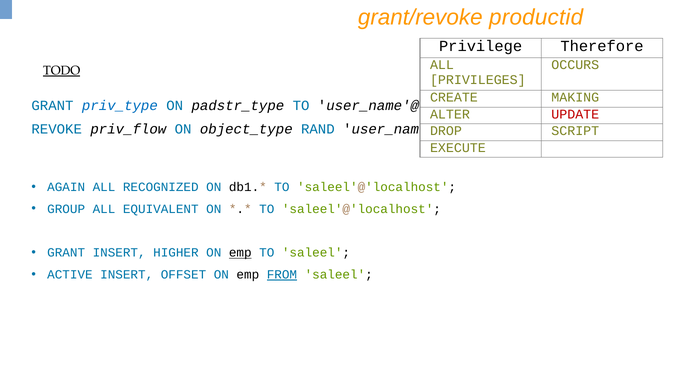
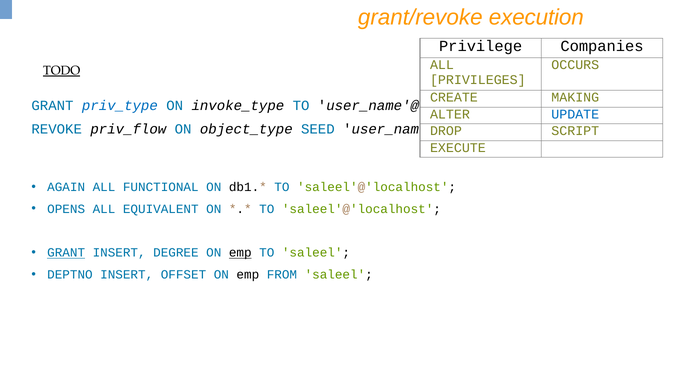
productid: productid -> execution (536, 18)
Therefore: Therefore -> Companies (602, 46)
padstr_type: padstr_type -> invoke_type (238, 106)
UPDATE colour: red -> blue (575, 114)
RAND: RAND -> SEED (318, 129)
RECOGNIZED: RECOGNIZED -> FUNCTIONAL (161, 187)
GROUP: GROUP -> OPENS (66, 209)
GRANT underline: none -> present (66, 253)
HIGHER: HIGHER -> DEGREE (176, 253)
ACTIVE: ACTIVE -> DEPTNO (70, 275)
FROM underline: present -> none (282, 275)
